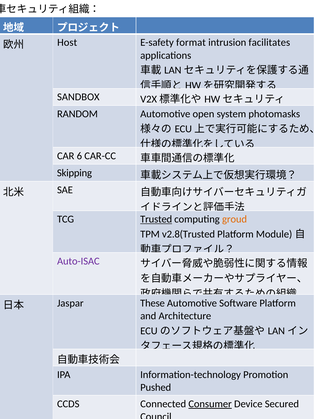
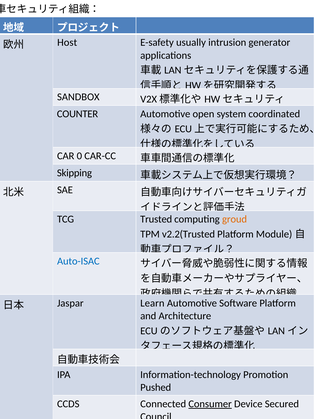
format: format -> usually (191, 43)
facilitates: facilitates -> generator (269, 43)
RANDOM: RANDOM -> COUNTER (77, 114)
photomasks: photomasks -> coordinated (274, 114)
6: 6 -> 0 (79, 156)
Trusted underline: present -> none (156, 219)
v2.8(Trusted: v2.8(Trusted -> v2.2(Trusted (189, 234)
Auto-ISAC colour: purple -> blue (78, 261)
These: These -> Learn (152, 303)
